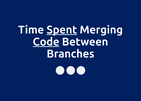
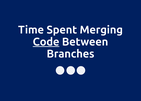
Spent underline: present -> none (62, 30)
